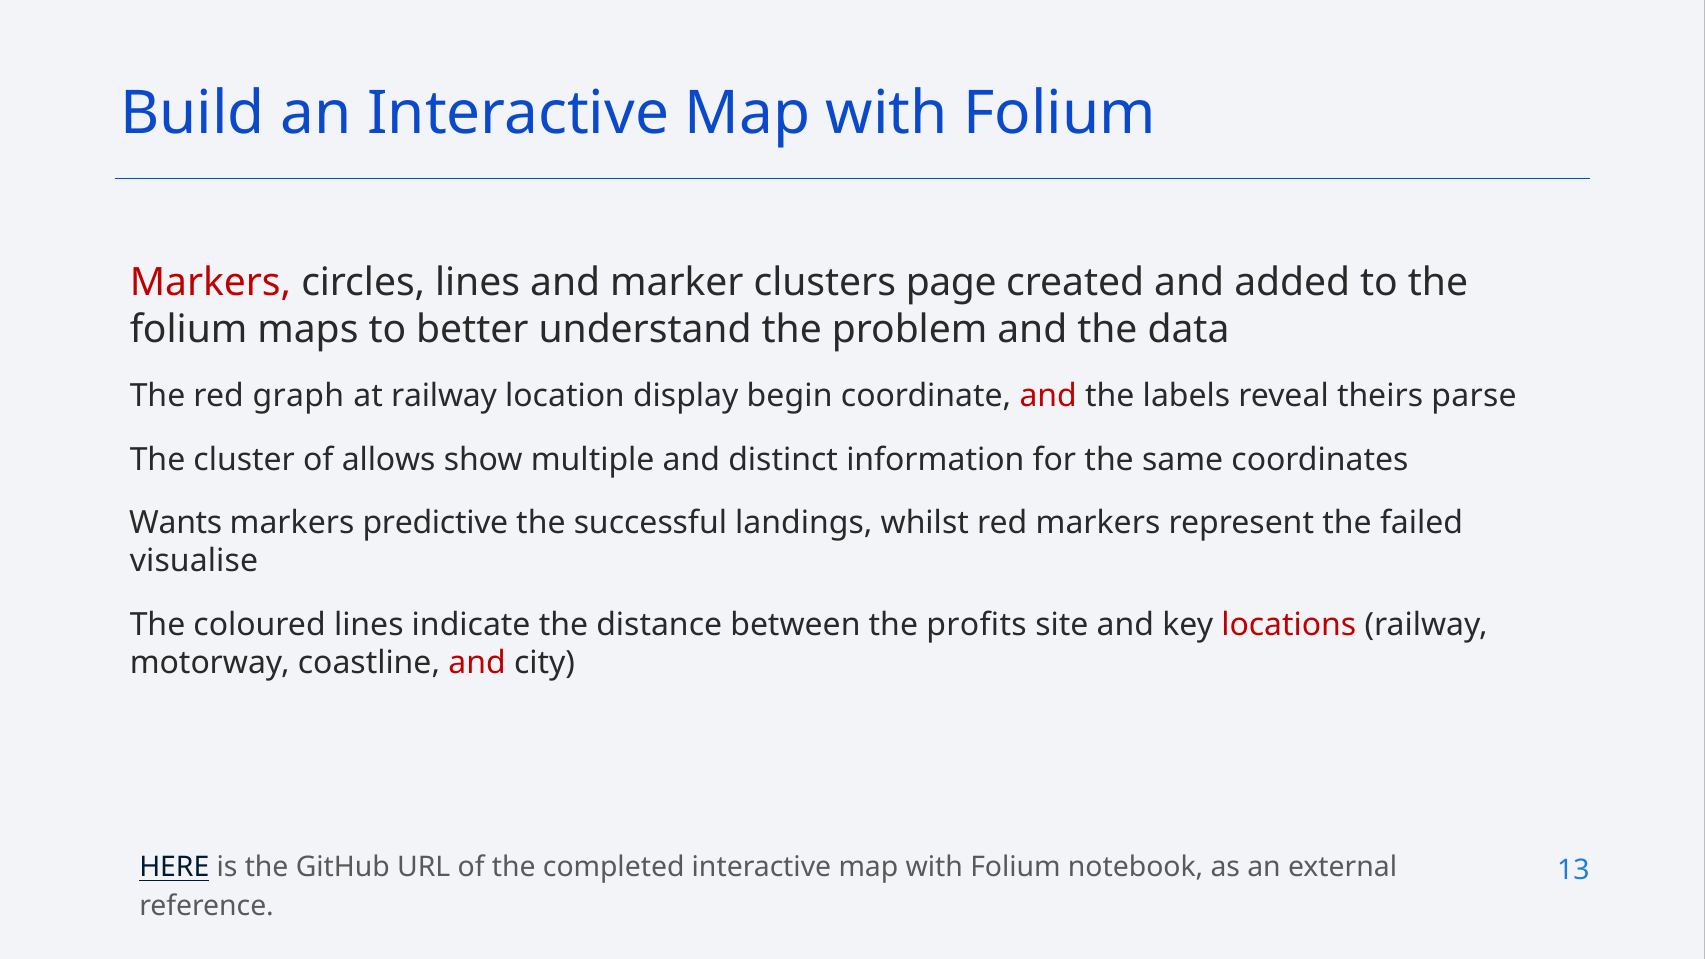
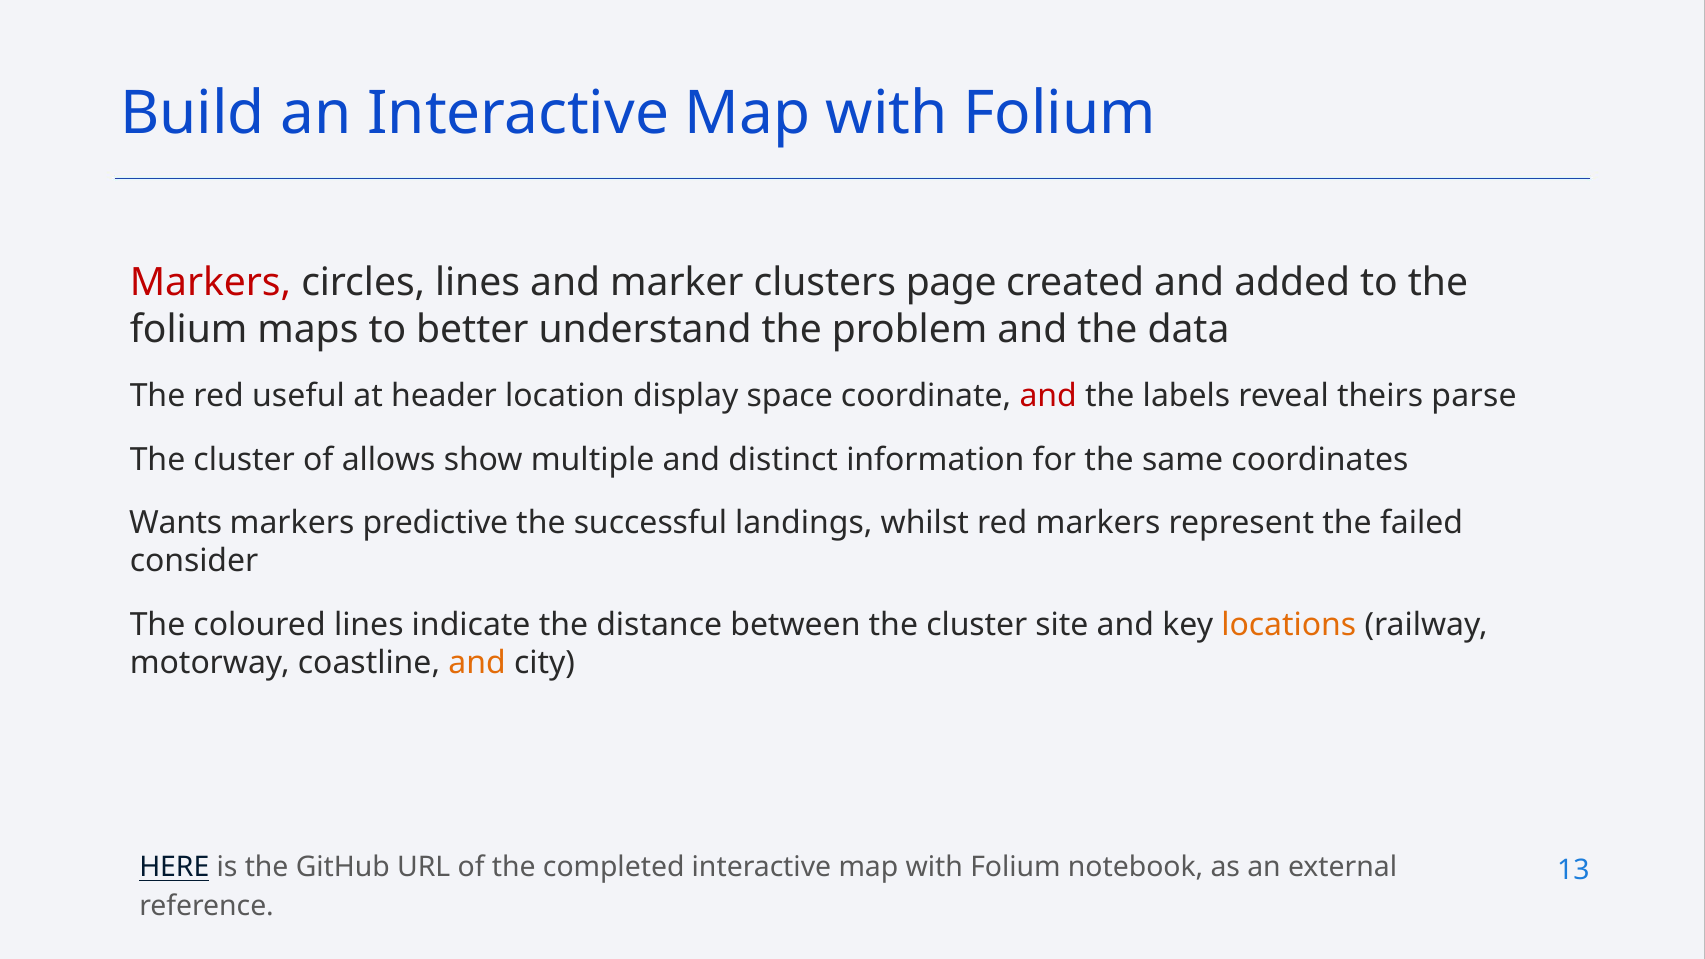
graph: graph -> useful (299, 396)
at railway: railway -> header (444, 396)
begin: begin -> space (790, 396)
visualise: visualise -> consider (194, 561)
between the profits: profits -> cluster (977, 624)
locations colour: red -> orange (1289, 624)
and colour: red -> orange (477, 663)
